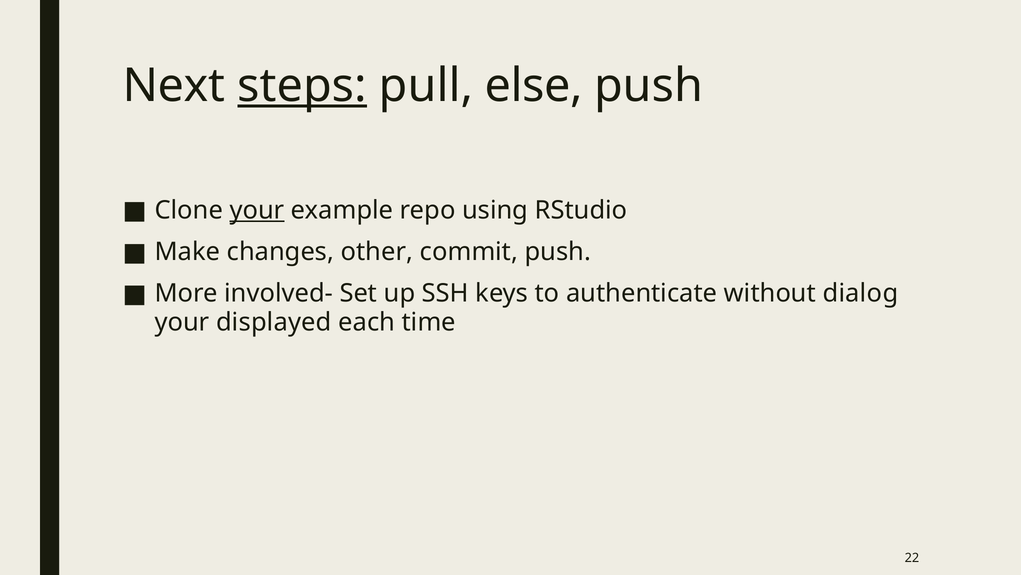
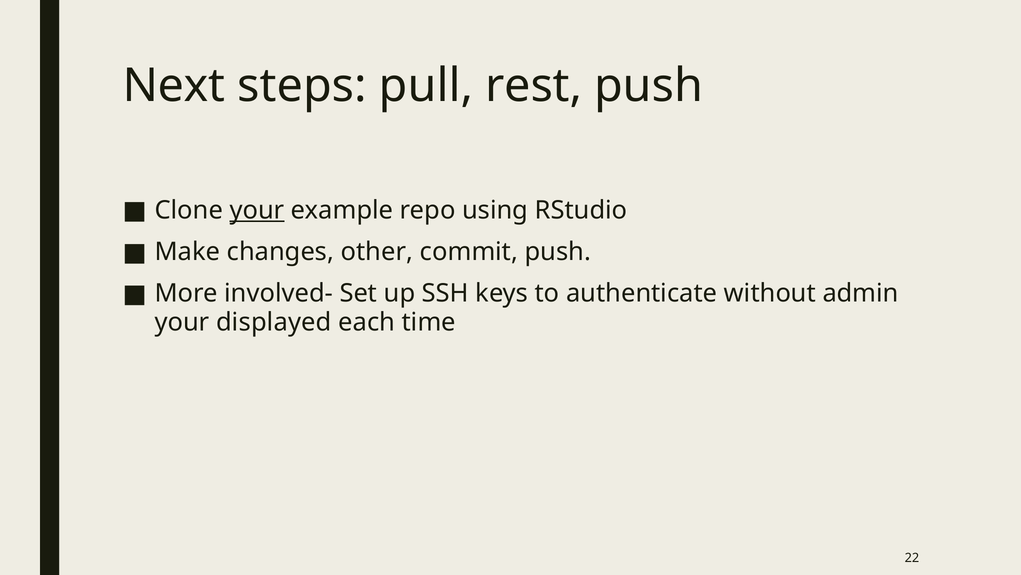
steps underline: present -> none (302, 86)
else: else -> rest (534, 86)
dialog: dialog -> admin (861, 293)
